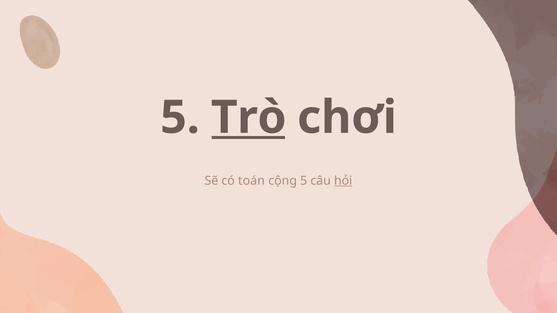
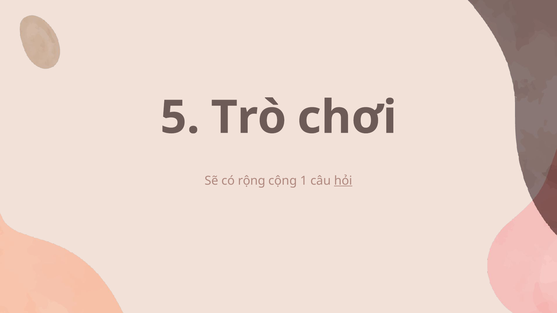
Trò underline: present -> none (249, 118)
toán: toán -> rộng (252, 181)
cộng 5: 5 -> 1 (304, 181)
